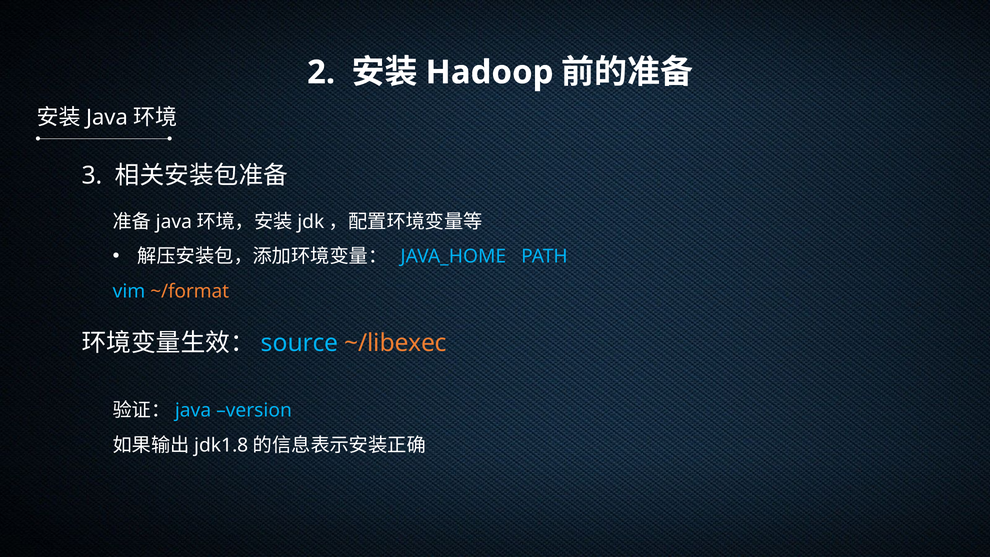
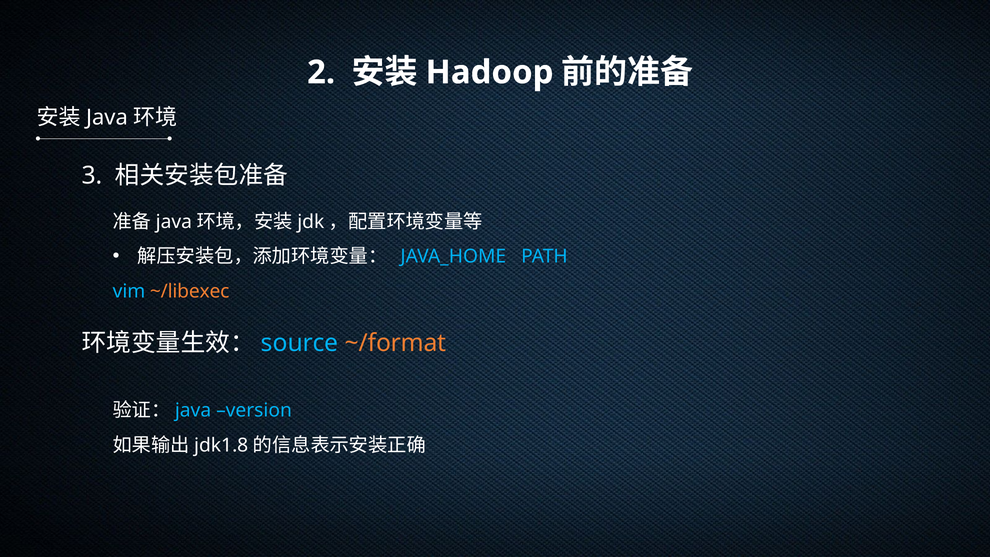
~/format: ~/format -> ~/libexec (190, 291)
~/libexec: ~/libexec -> ~/format (396, 343)
